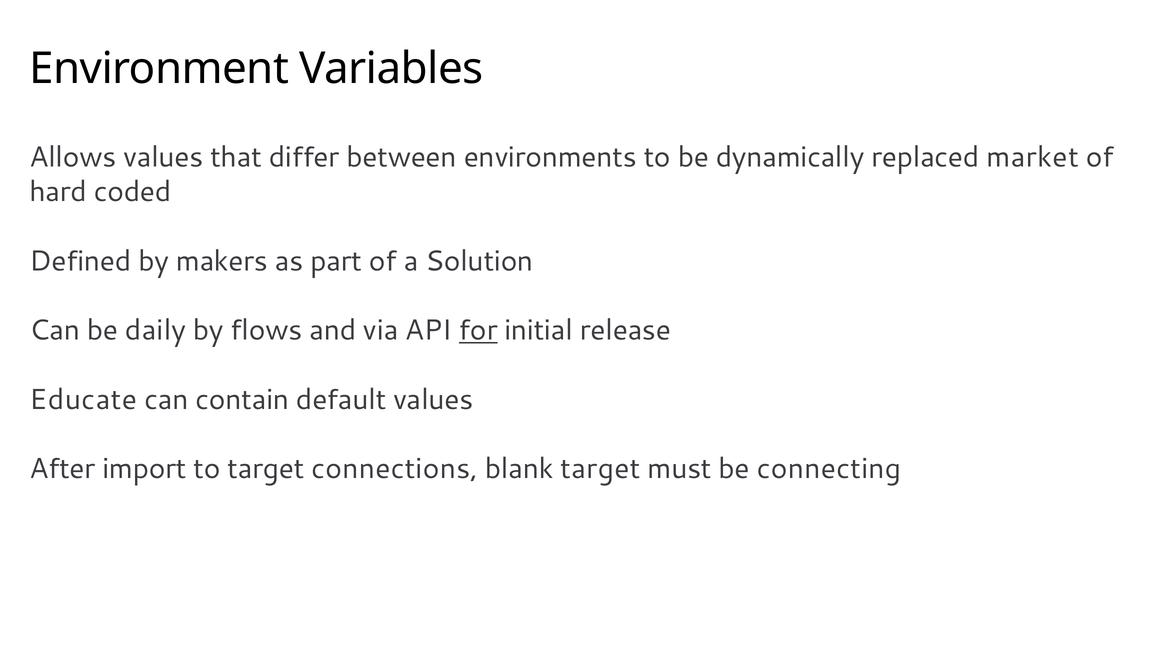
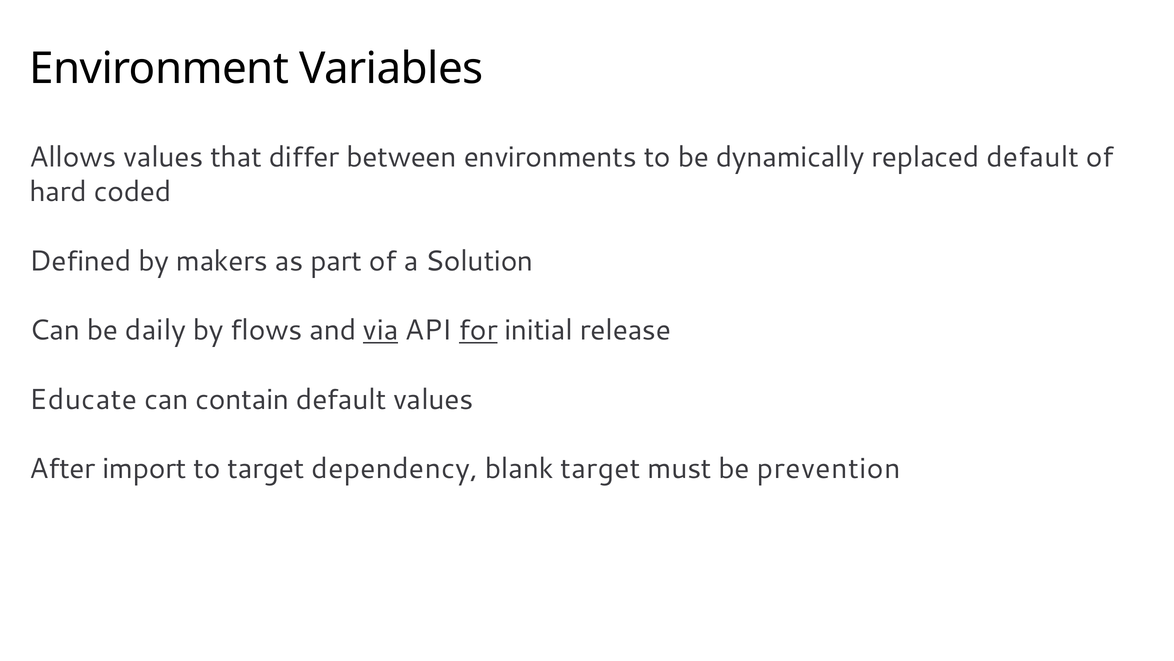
replaced market: market -> default (1033, 157)
via underline: none -> present (381, 330)
connections: connections -> dependency (395, 468)
connecting: connecting -> prevention (829, 468)
